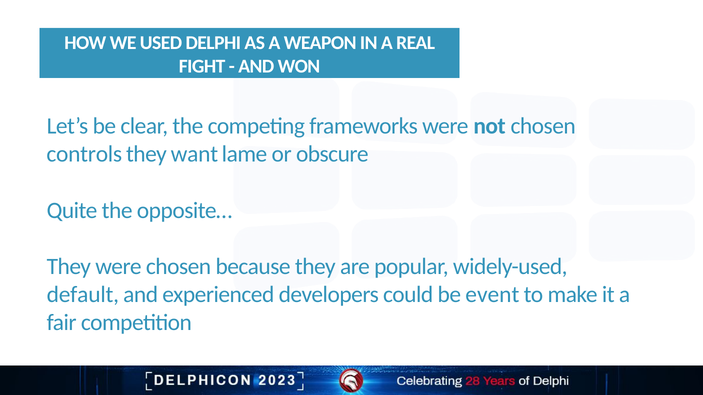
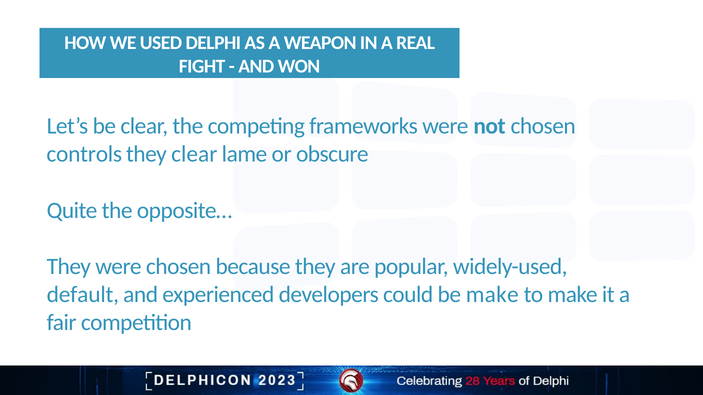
they want: want -> clear (194, 154)
be event: event -> make (492, 295)
